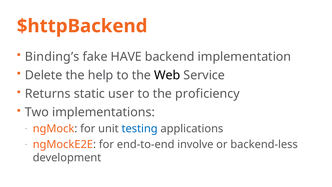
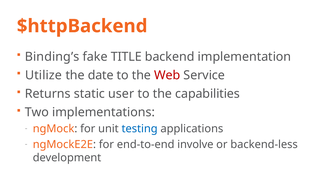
HAVE: HAVE -> TITLE (126, 57)
Delete: Delete -> Utilize (44, 75)
help: help -> date (101, 75)
Web colour: black -> red (167, 75)
proficiency: proficiency -> capabilities (208, 94)
